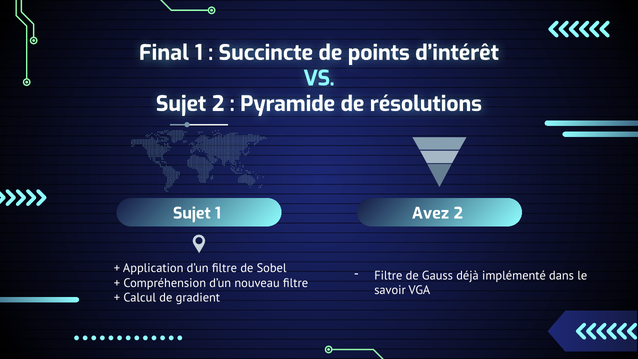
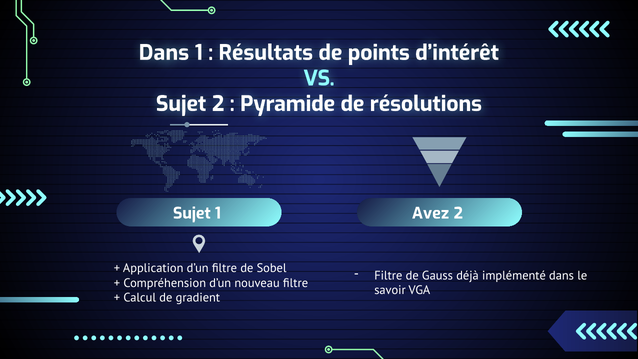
Final: Final -> Dans (164, 53)
Succincte: Succincte -> Résultats (266, 53)
